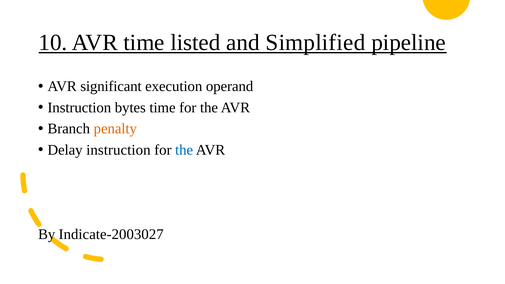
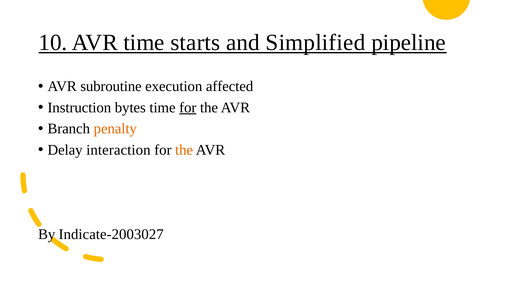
listed: listed -> starts (195, 42)
significant: significant -> subroutine (111, 86)
operand: operand -> affected (230, 86)
for underline: none -> present (188, 108)
Delay instruction: instruction -> interaction (118, 150)
the colour: blue -> orange (184, 150)
